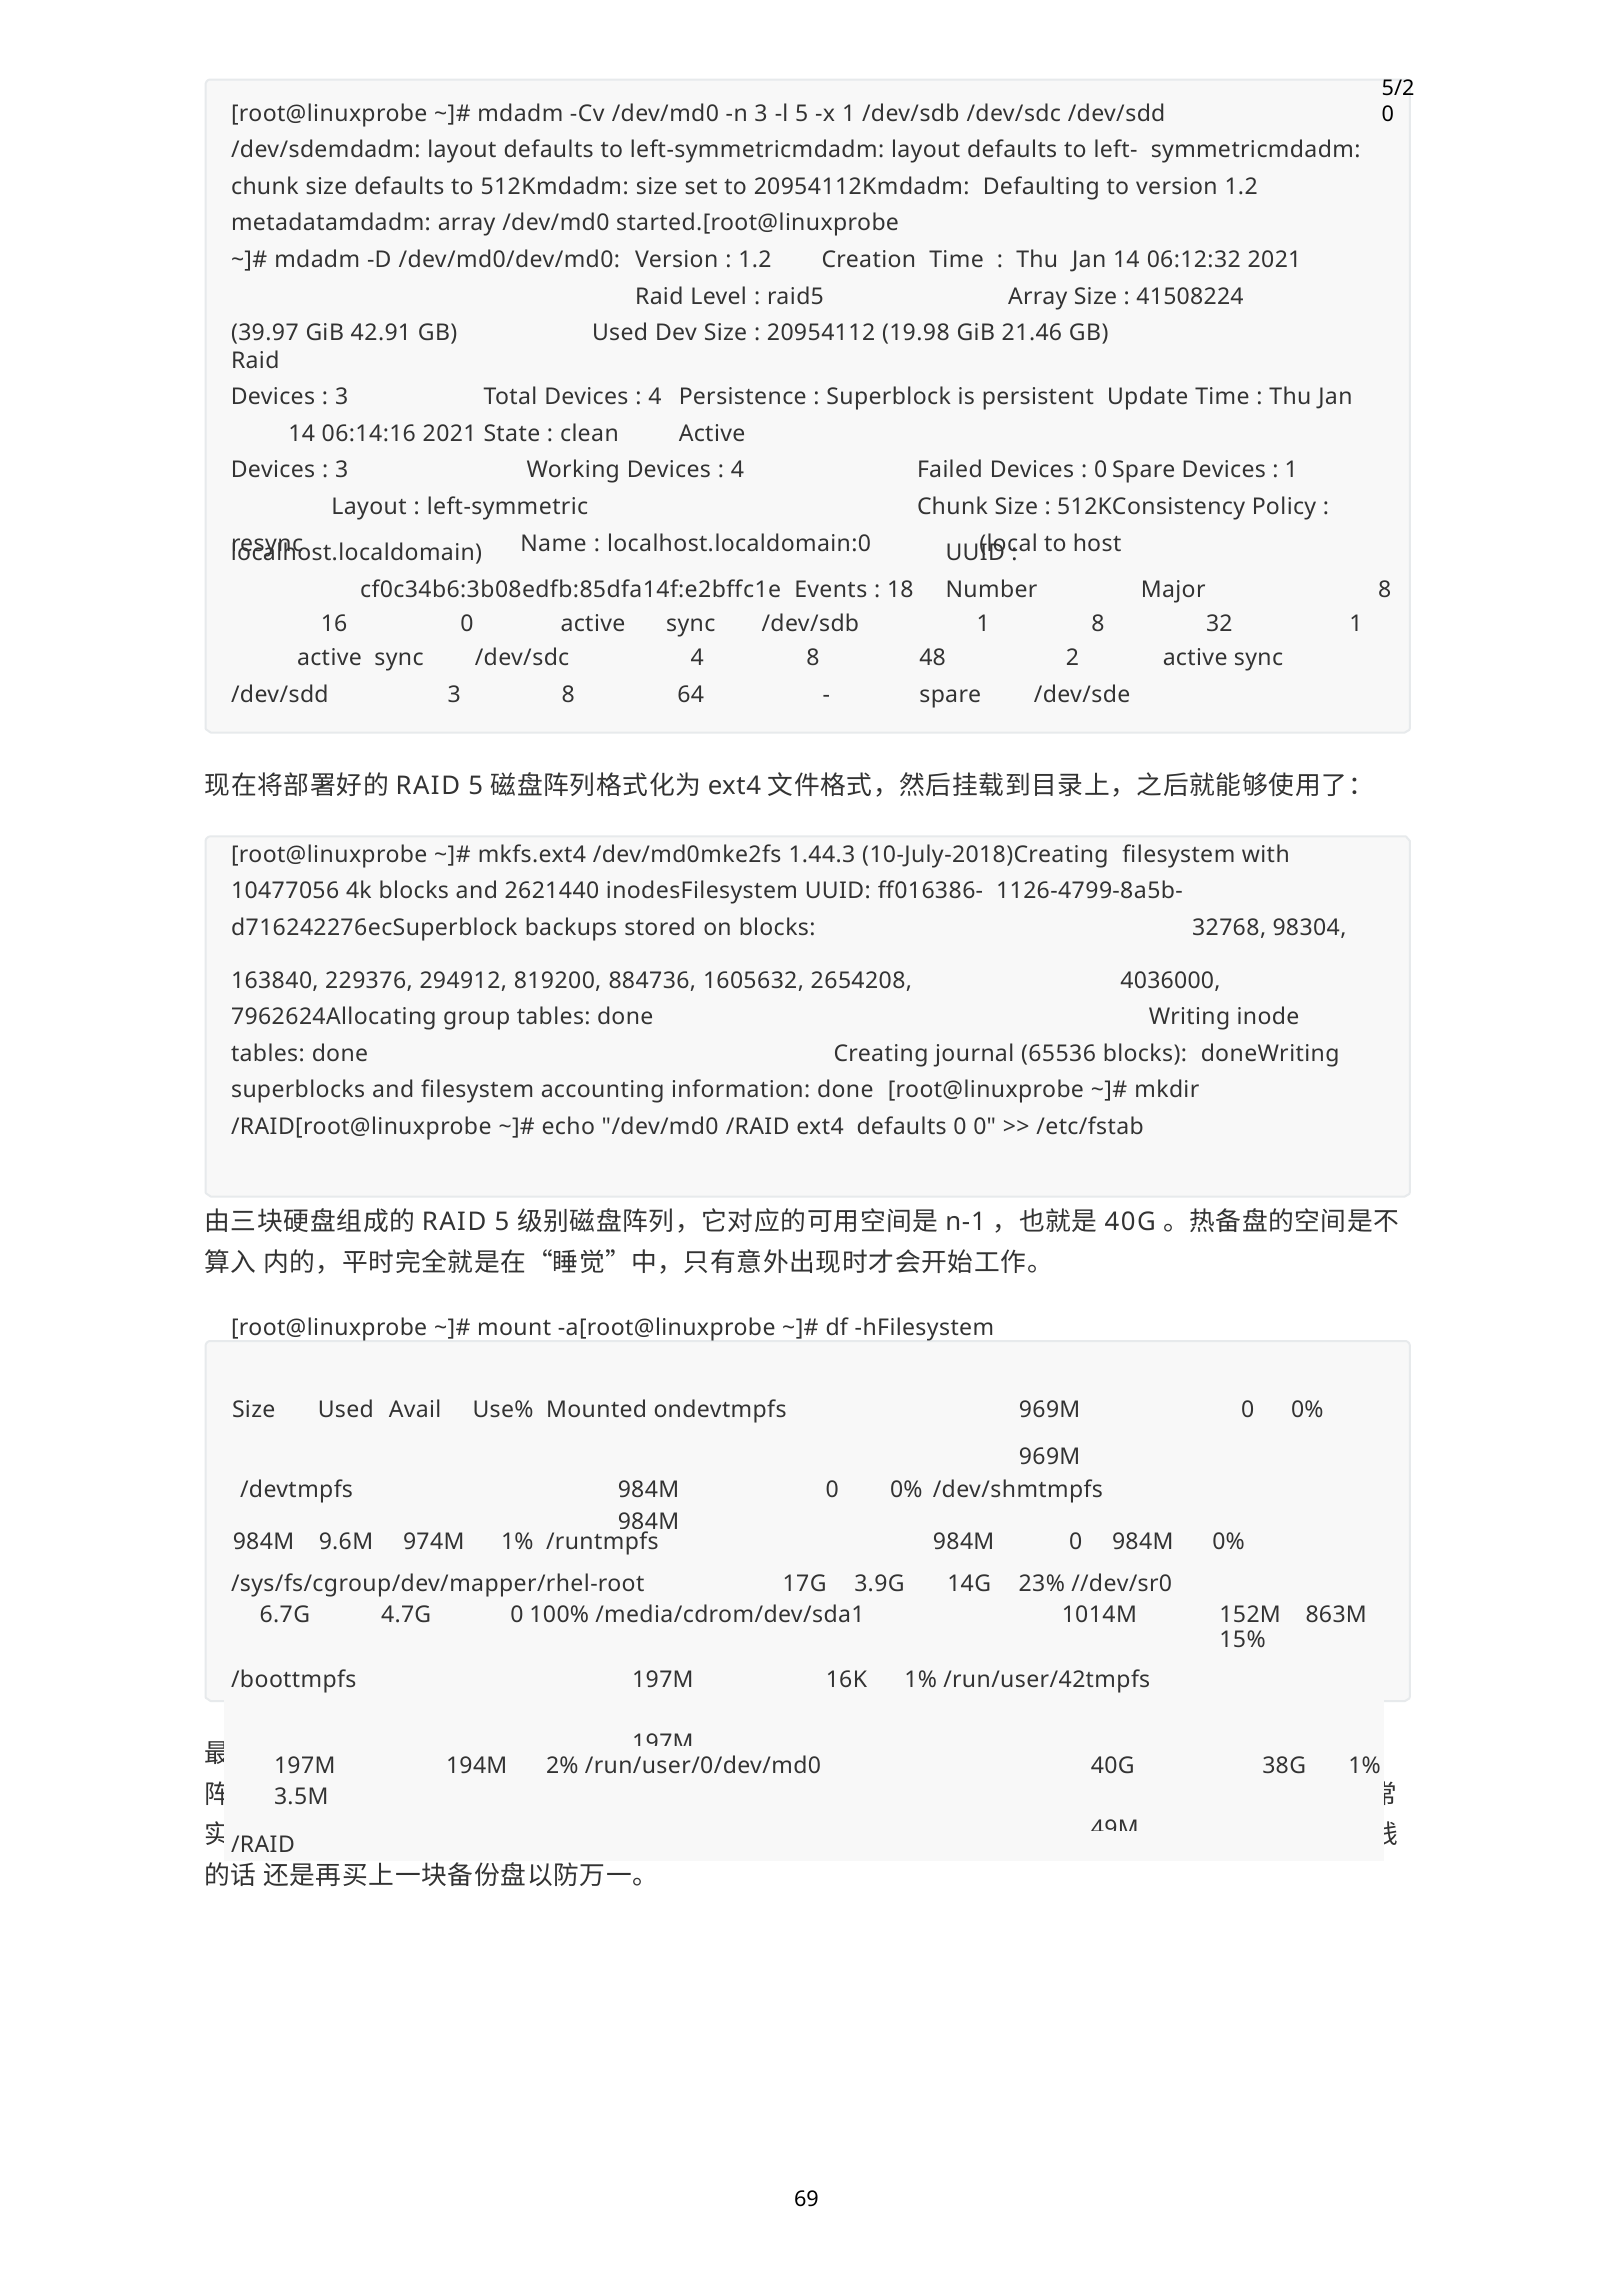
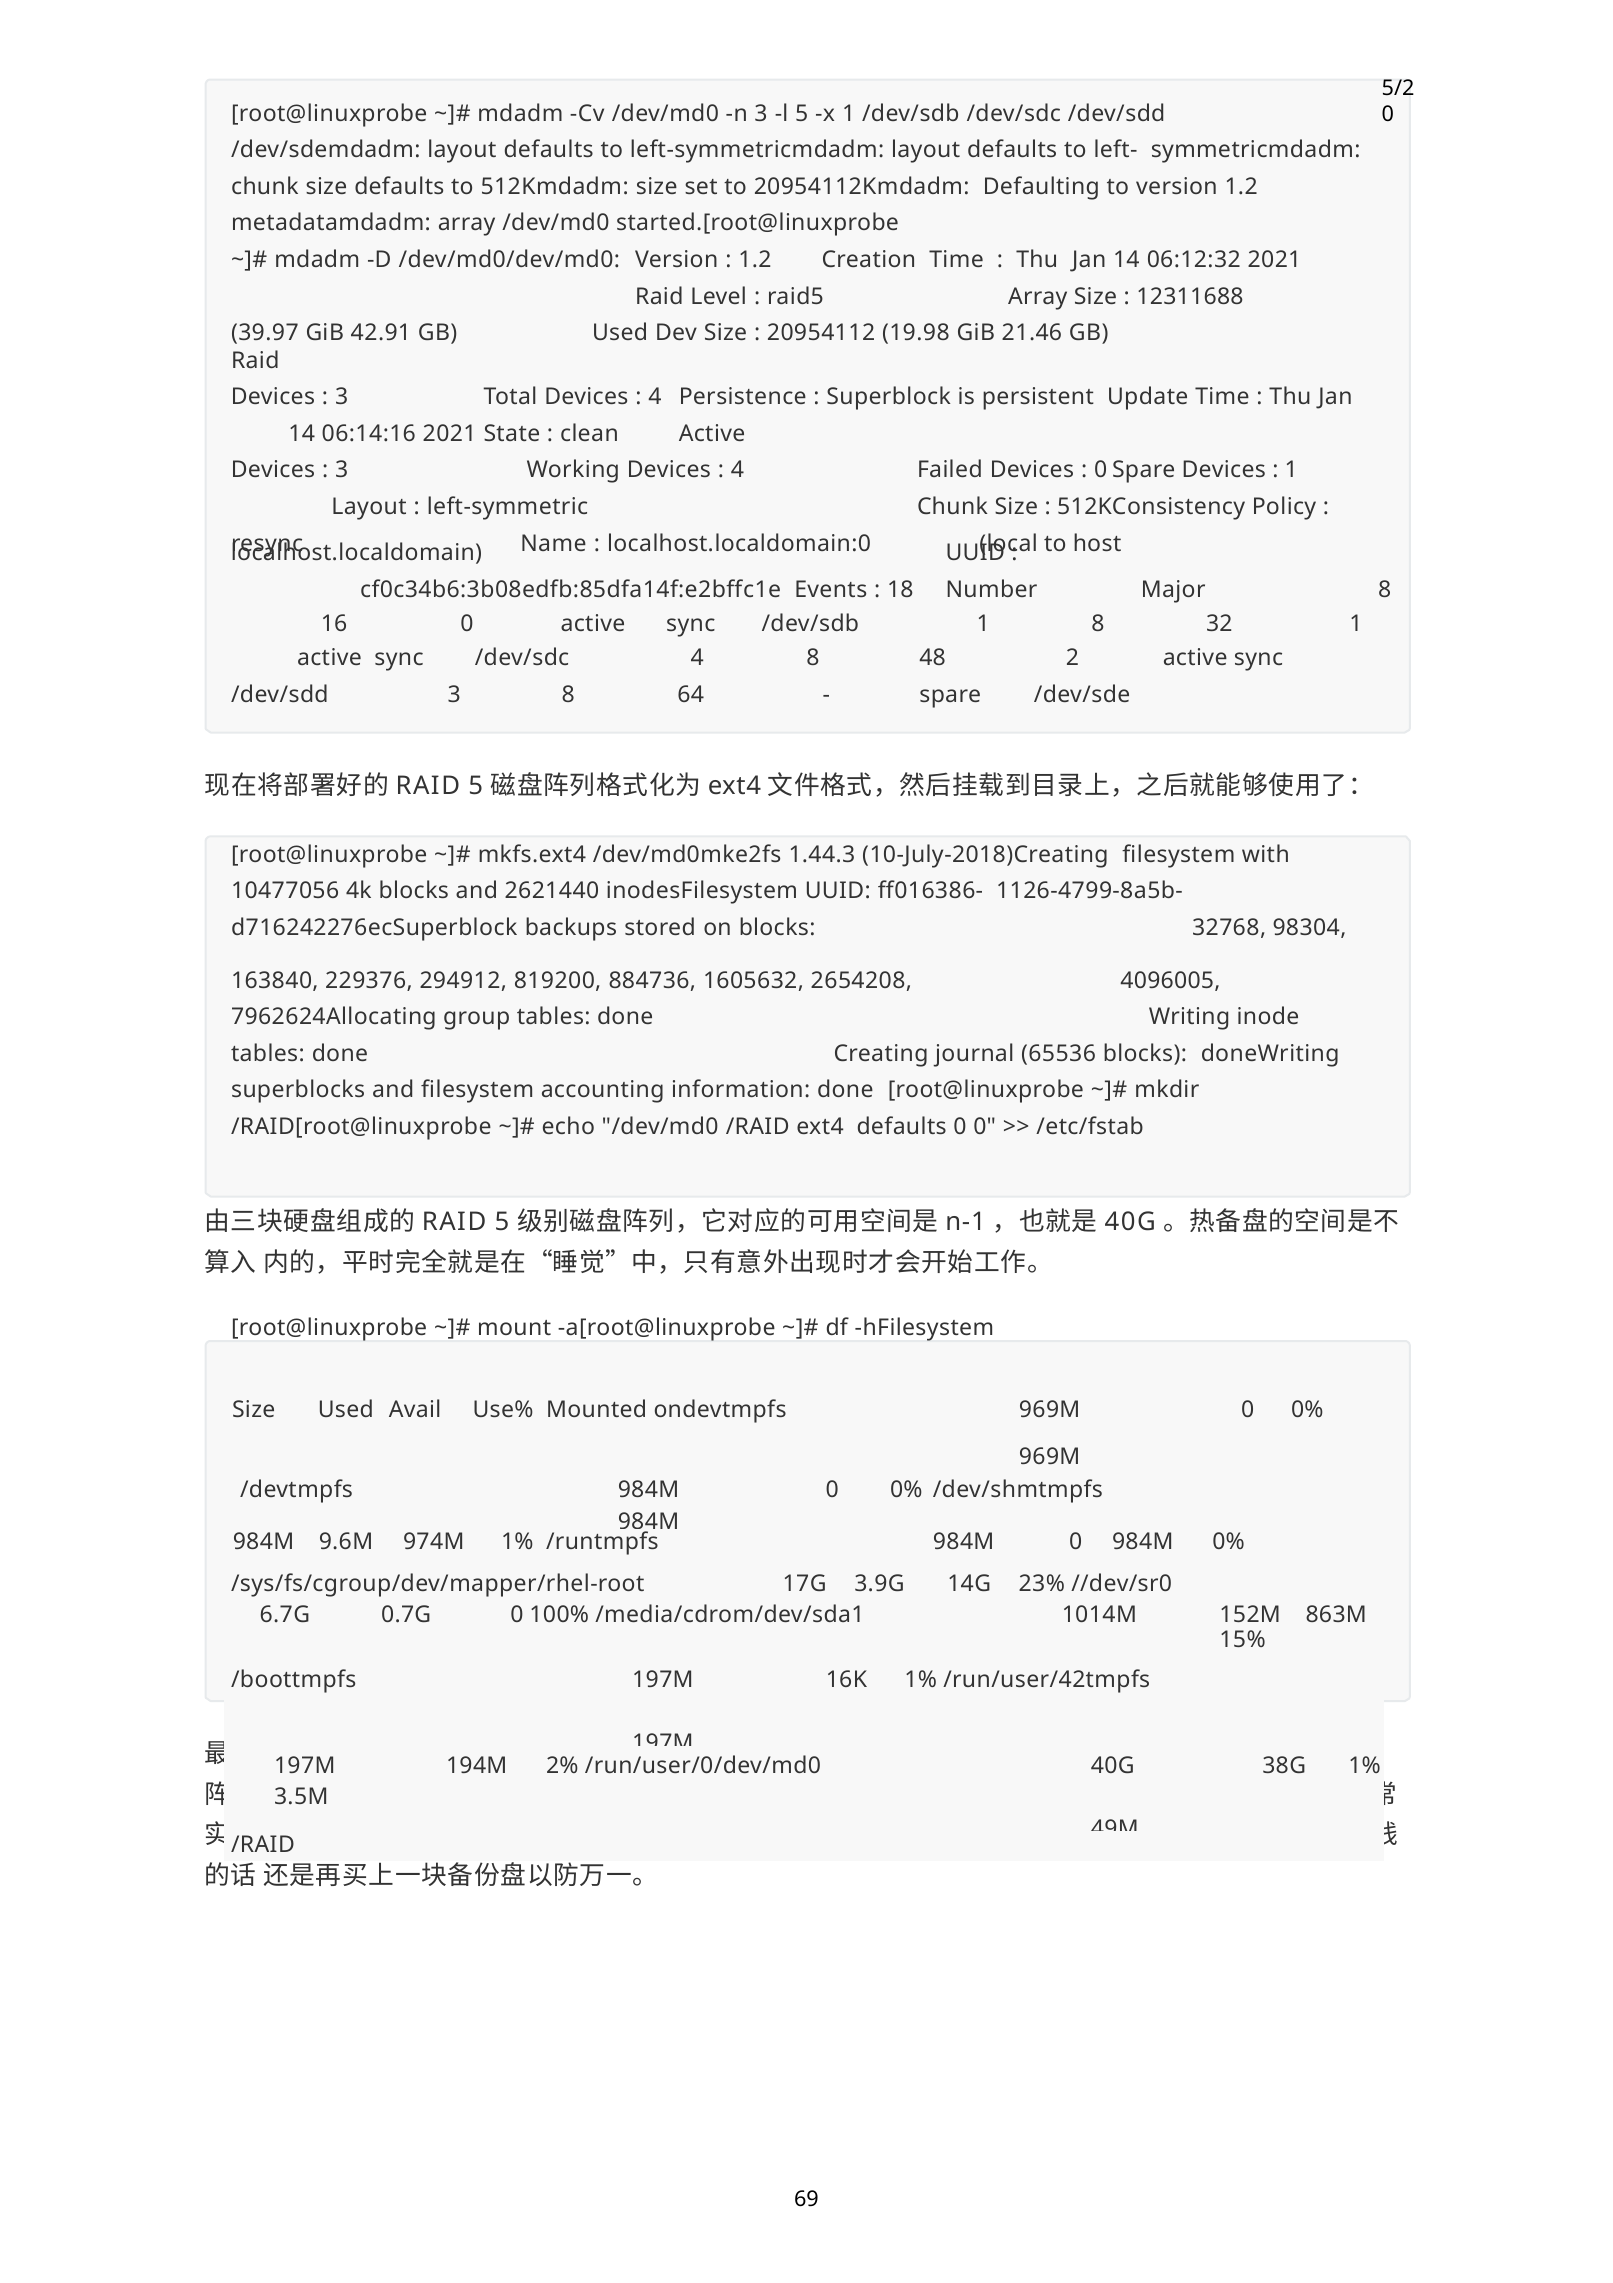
41508224: 41508224 -> 12311688 (1190, 297)
4036000: 4036000 -> 4096005 (1170, 980)
4.7G: 4.7G -> 0.7G (406, 1614)
